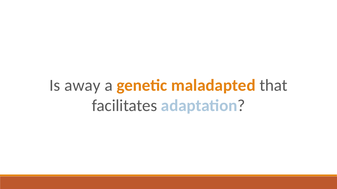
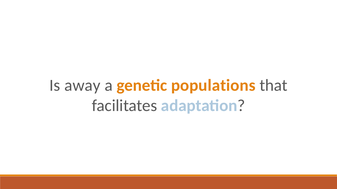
maladapted: maladapted -> populations (213, 86)
